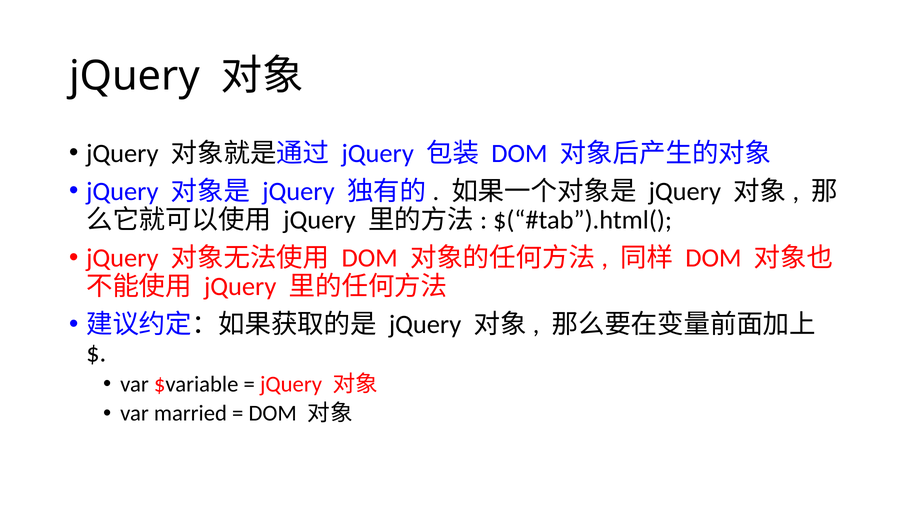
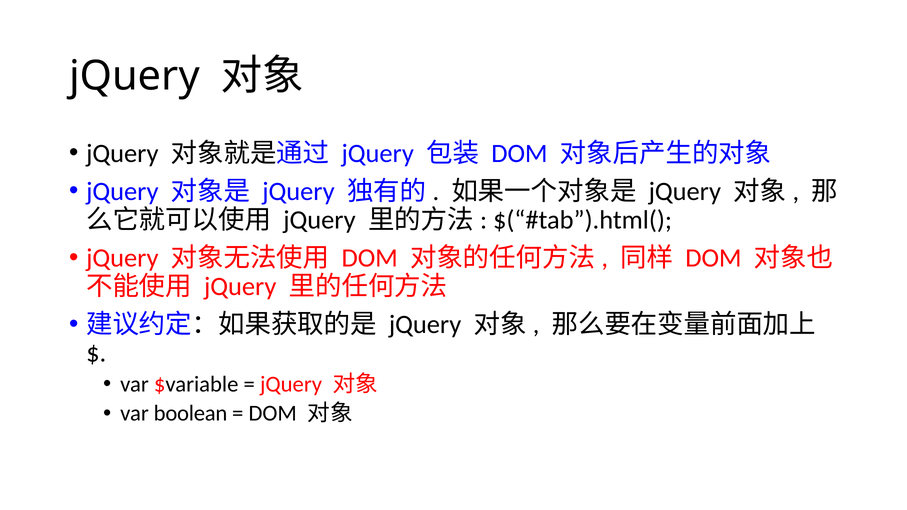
married: married -> boolean (191, 414)
